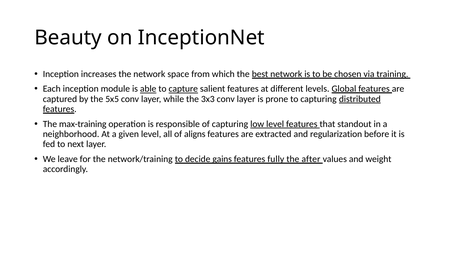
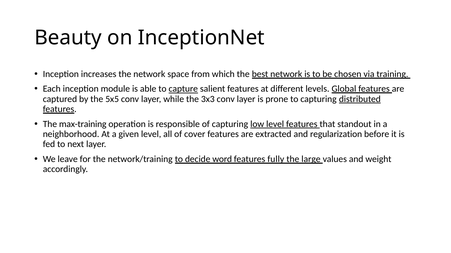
able underline: present -> none (148, 89)
aligns: aligns -> cover (195, 134)
gains: gains -> word (222, 159)
after: after -> large (311, 159)
